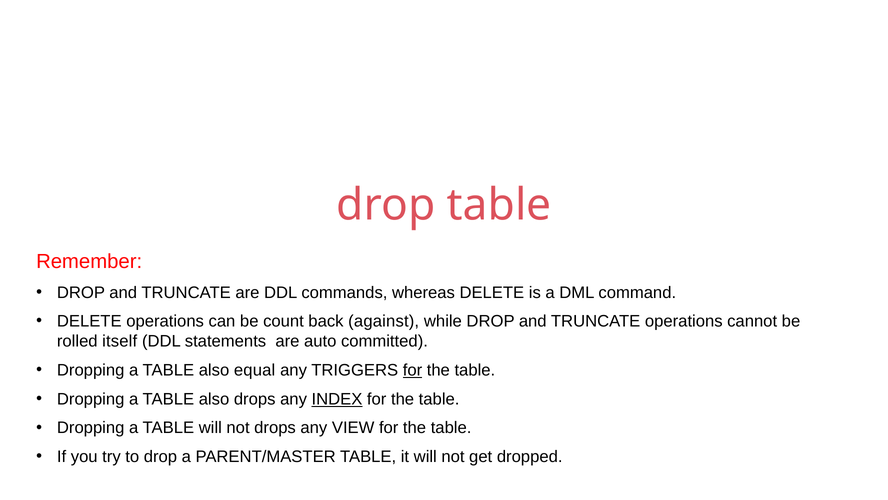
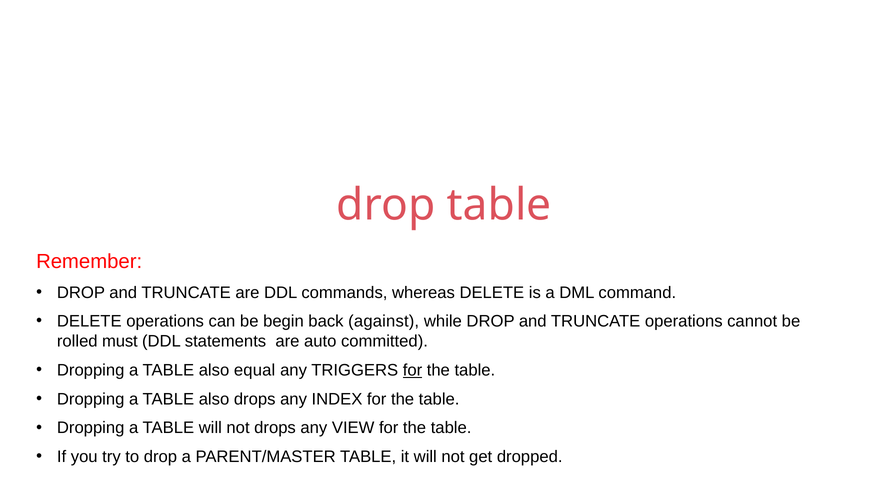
count: count -> begin (283, 321)
itself: itself -> must (120, 341)
INDEX underline: present -> none (337, 399)
